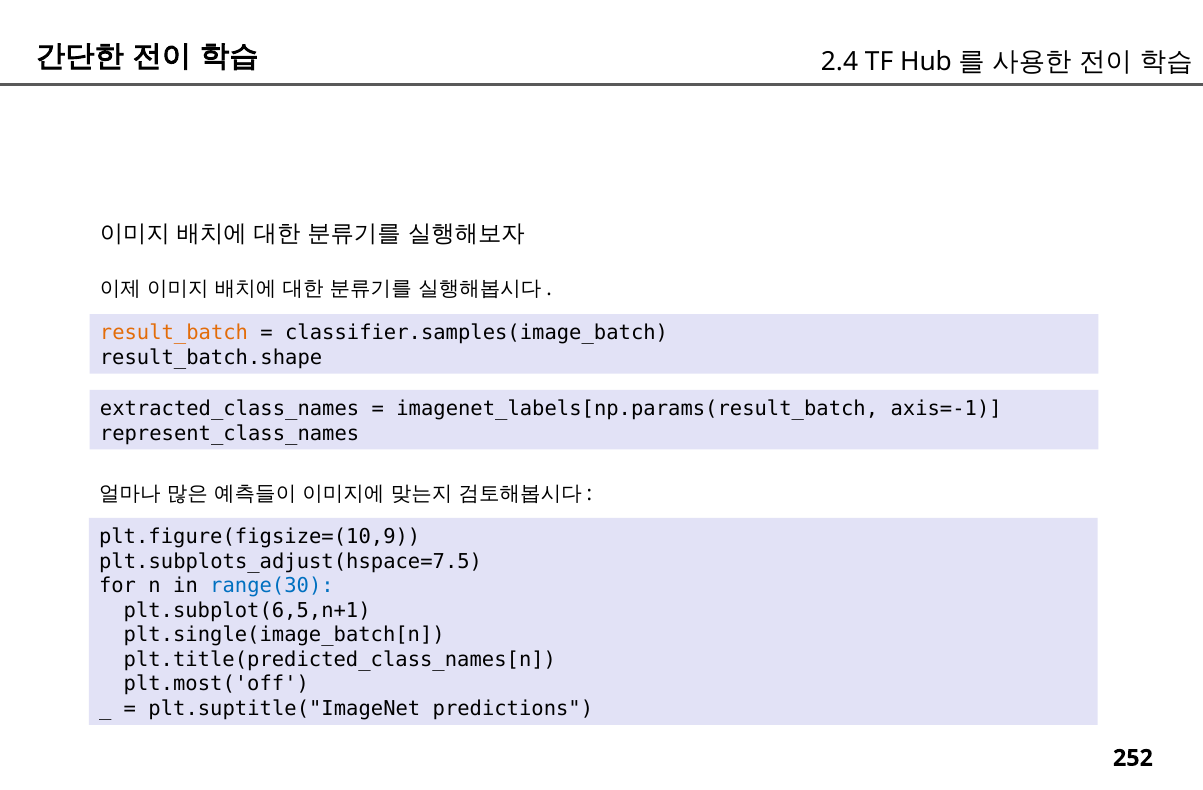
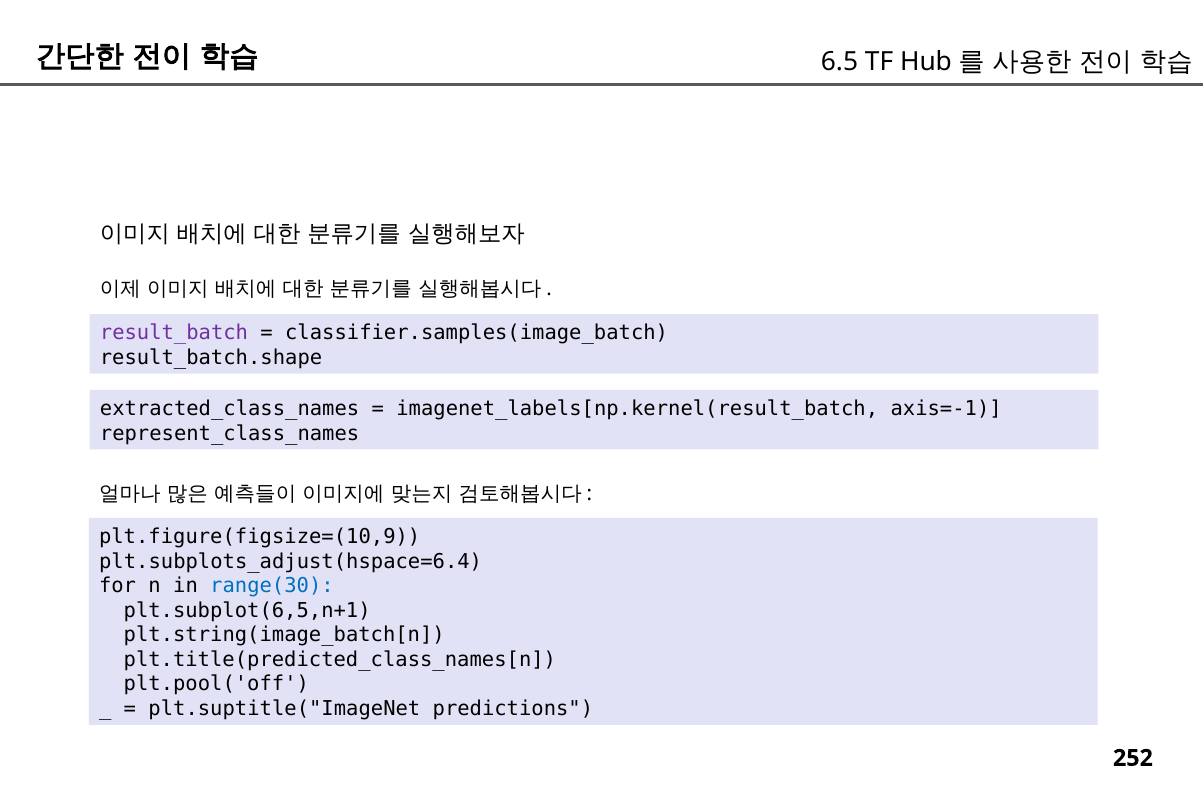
2.4: 2.4 -> 6.5 (840, 62)
result_batch colour: orange -> purple (174, 333)
imagenet_labels[np.params(result_batch: imagenet_labels[np.params(result_batch -> imagenet_labels[np.kernel(result_batch (637, 409)
plt.subplots_adjust(hspace=7.5: plt.subplots_adjust(hspace=7.5 -> plt.subplots_adjust(hspace=6.4 (291, 561)
plt.single(image_batch[n: plt.single(image_batch[n -> plt.string(image_batch[n (284, 635)
plt.most('off: plt.most('off -> plt.pool('off (216, 684)
